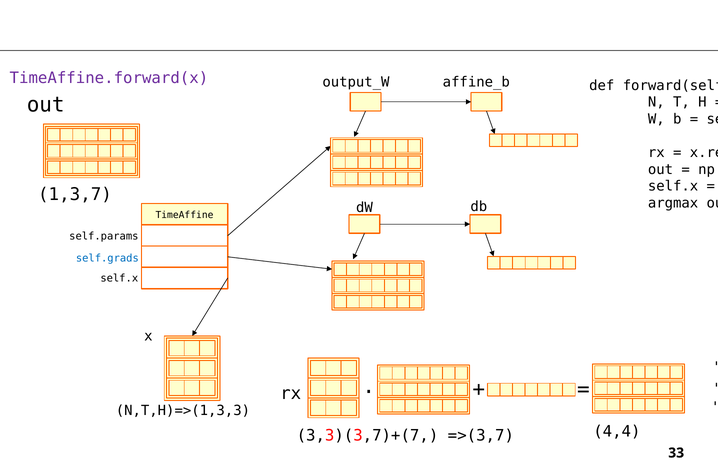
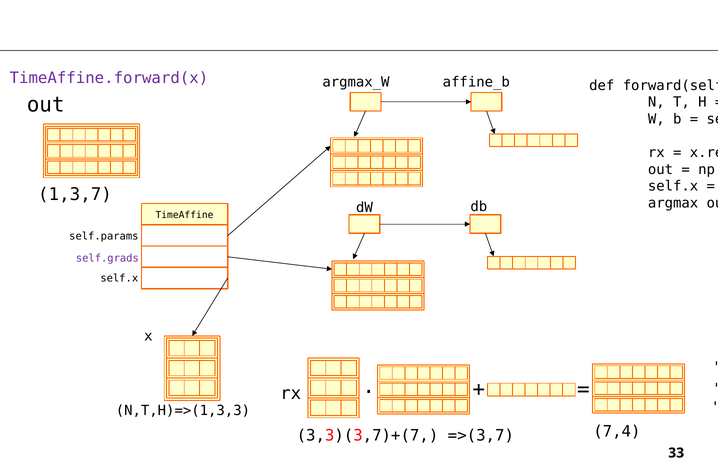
output_W: output_W -> argmax_W (356, 82)
self.grads colour: blue -> purple (107, 258)
4,4: 4,4 -> 7,4 (617, 431)
